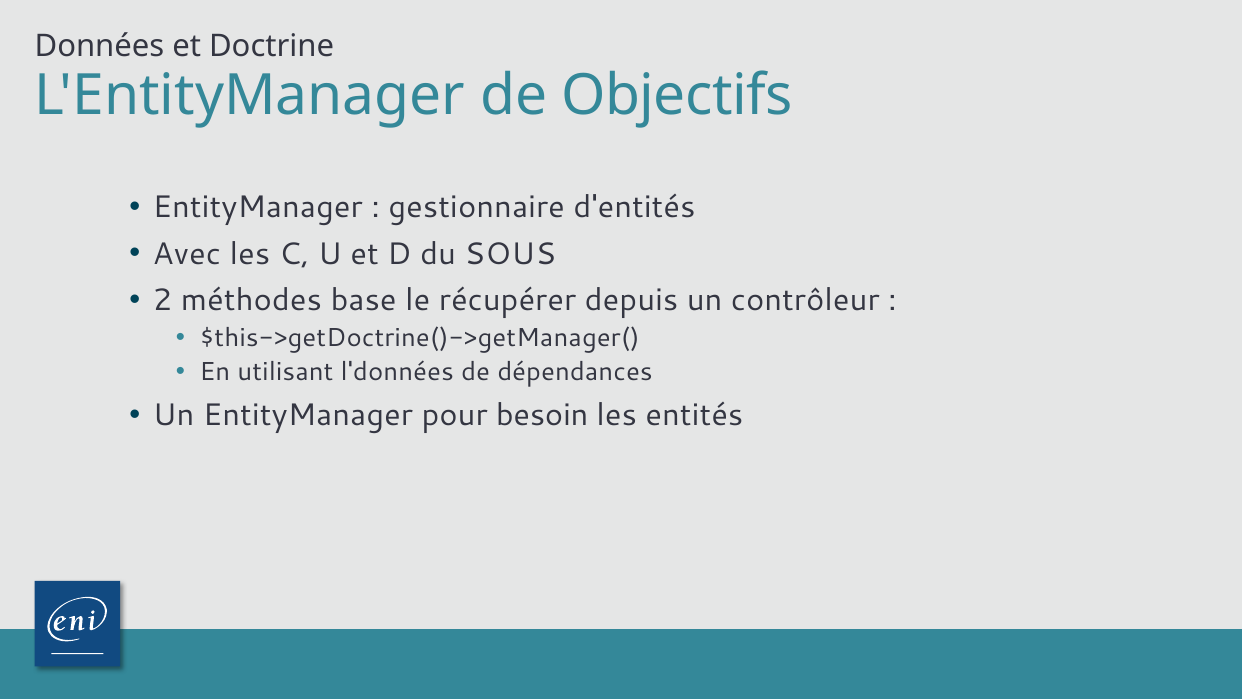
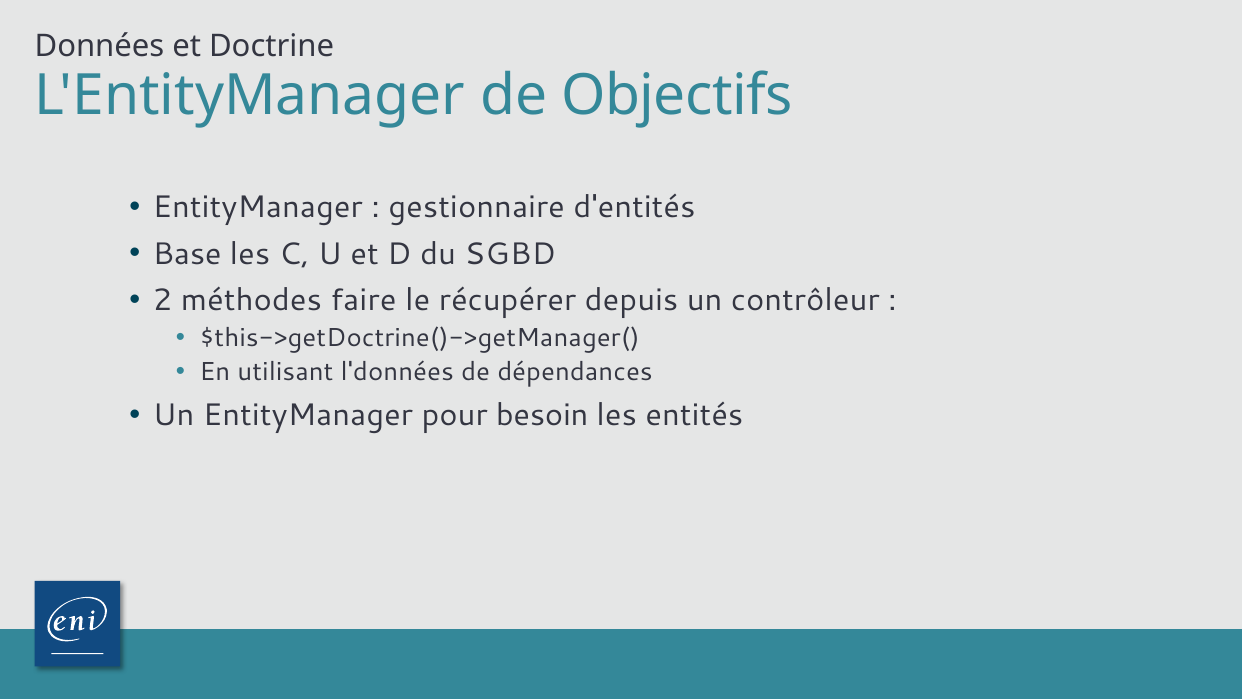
Avec: Avec -> Base (187, 254)
SOUS: SOUS -> SGBD (510, 254)
base: base -> faire (364, 300)
